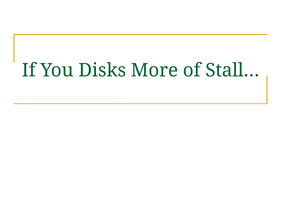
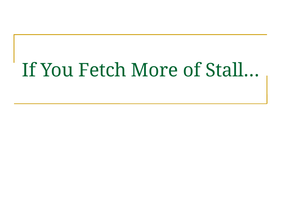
Disks: Disks -> Fetch (102, 70)
